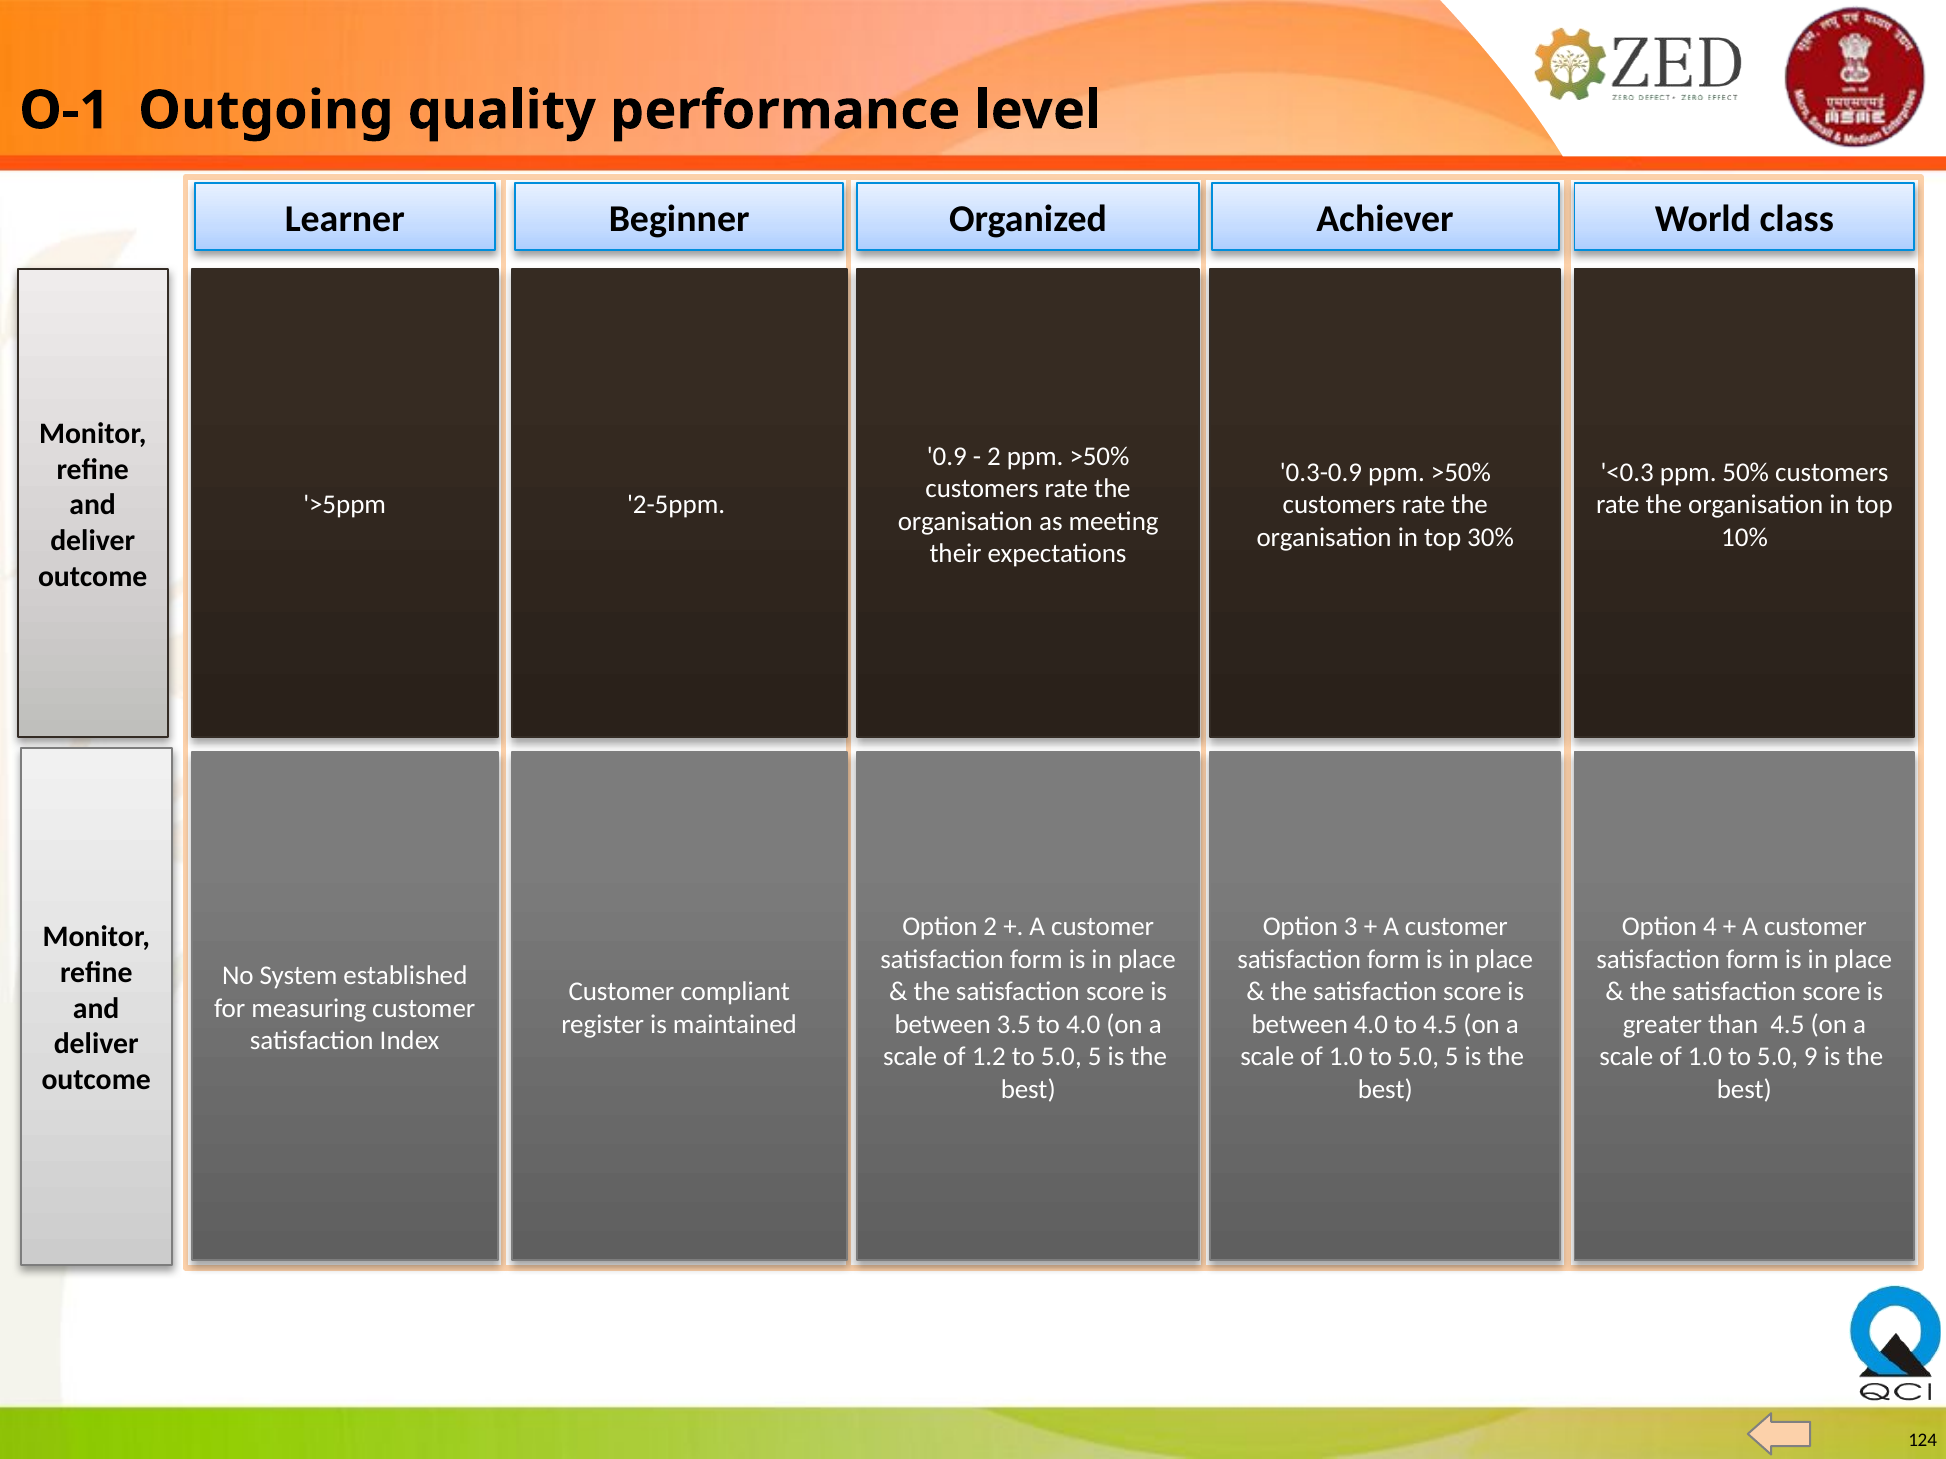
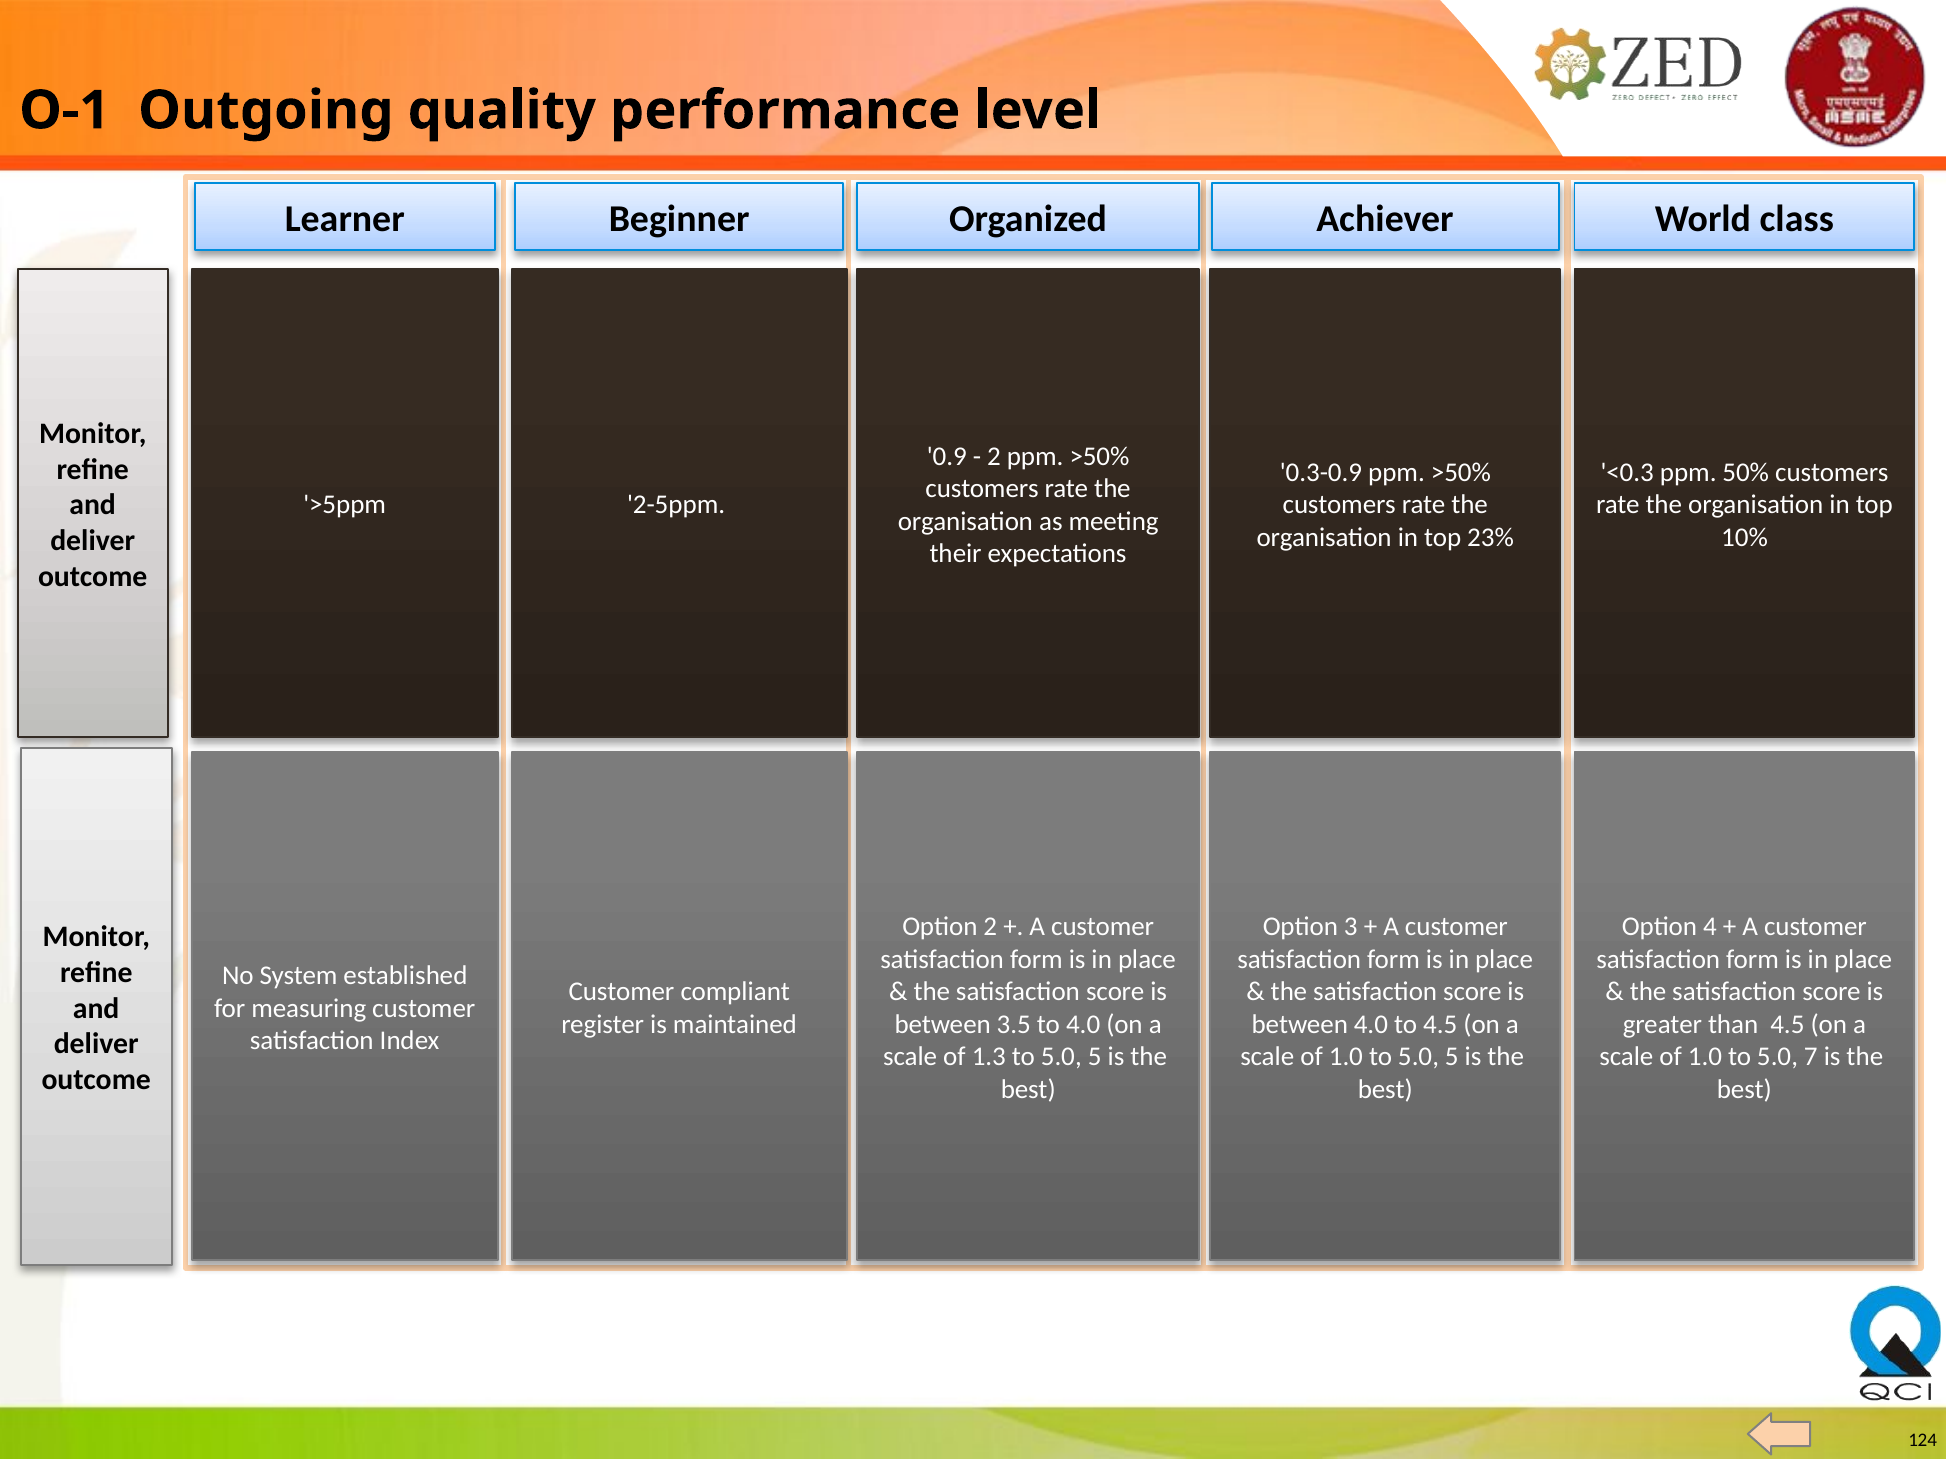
30%: 30% -> 23% (1491, 538)
1.2: 1.2 -> 1.3 (989, 1057)
9: 9 -> 7 (1811, 1057)
